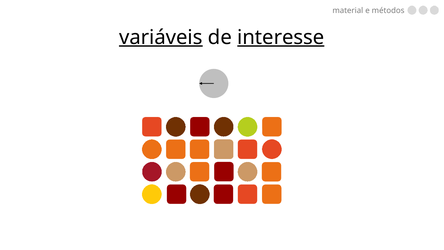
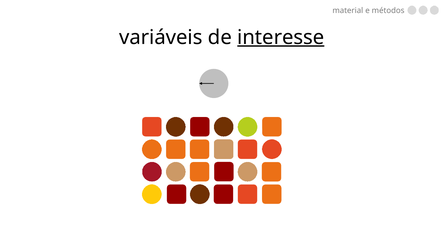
variáveis underline: present -> none (161, 37)
